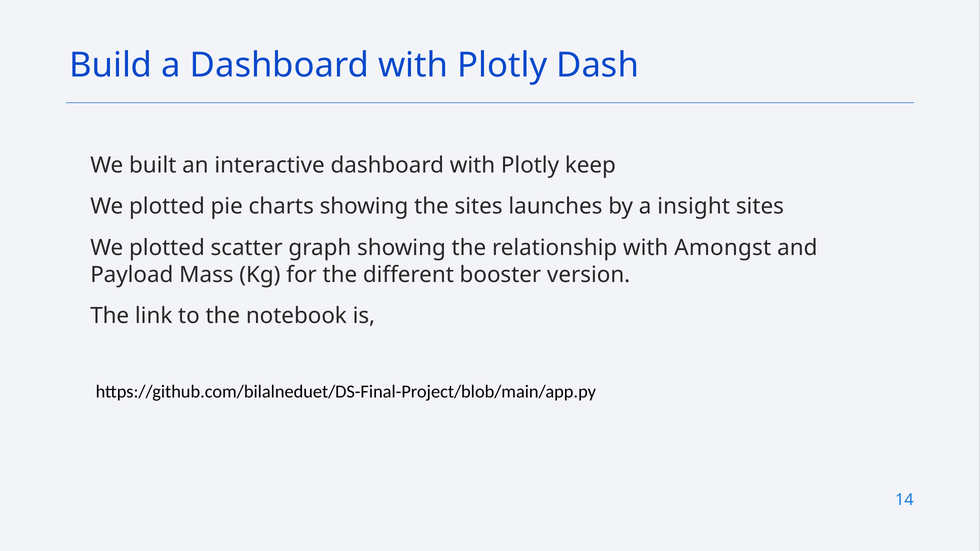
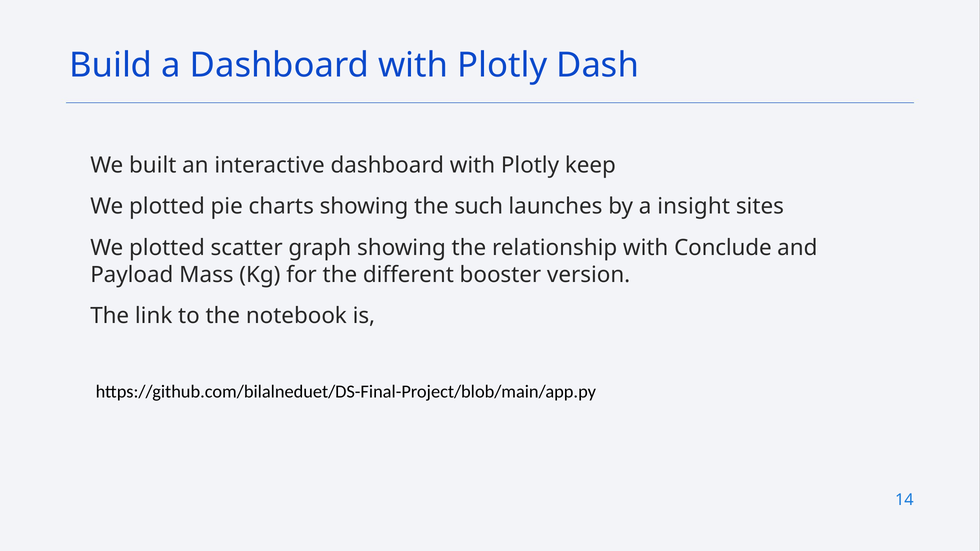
the sites: sites -> such (479, 207)
Amongst: Amongst -> Conclude (723, 248)
